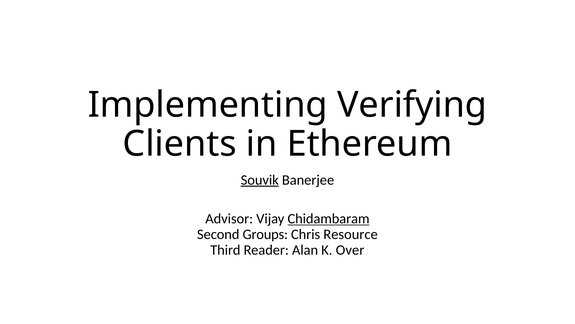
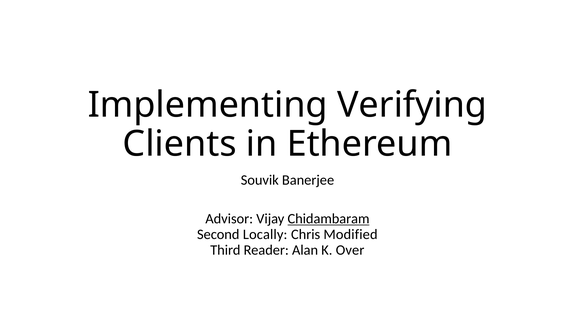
Souvik underline: present -> none (260, 180)
Groups: Groups -> Locally (265, 234)
Resource: Resource -> Modified (351, 234)
